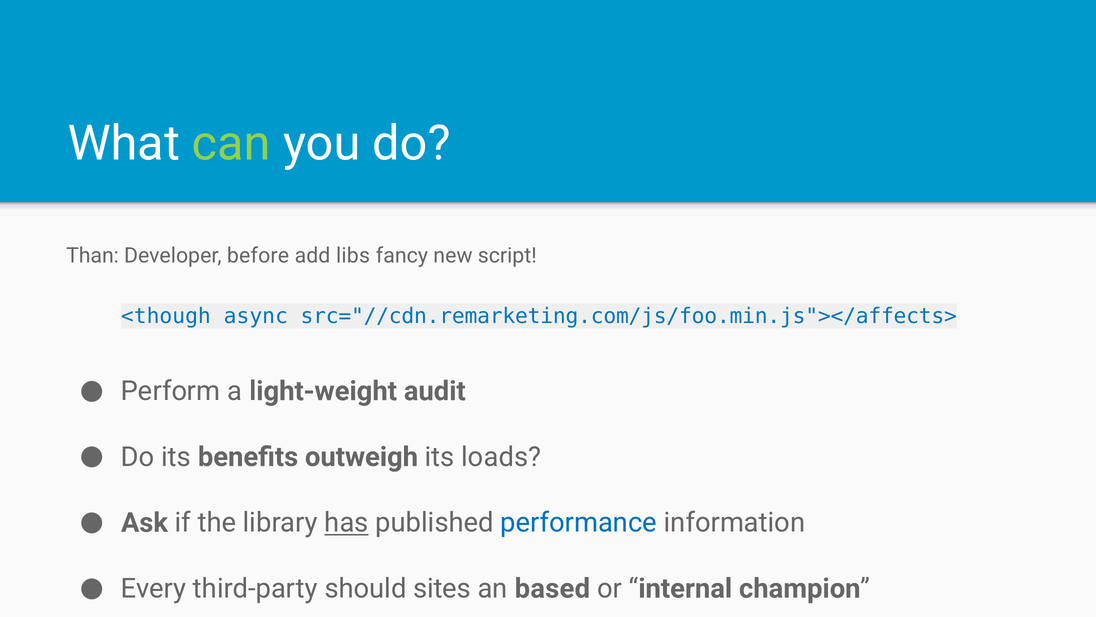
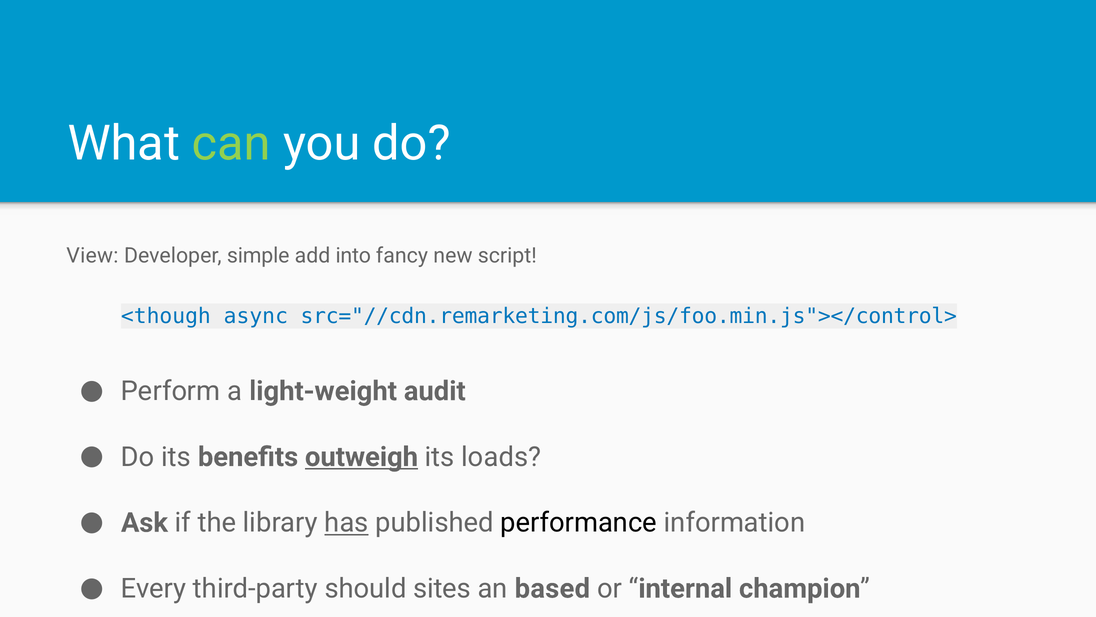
Than: Than -> View (92, 255)
before: before -> simple (258, 255)
libs: libs -> into (353, 255)
src="//cdn.remarketing.com/js/foo.min.js"></affects>: src="//cdn.remarketing.com/js/foo.min.js"></affects> -> src="//cdn.remarketing.com/js/foo.min.js"></control> (629, 316)
outweigh underline: none -> present (361, 457)
performance colour: blue -> black (579, 522)
